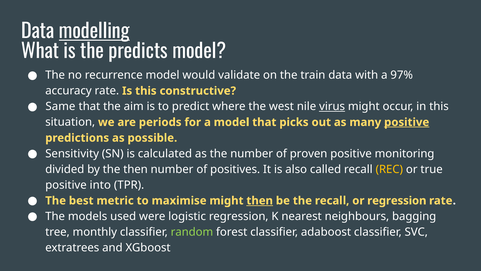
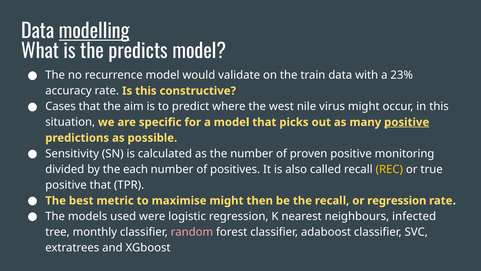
97%: 97% -> 23% (402, 75)
Same: Same -> Cases (61, 106)
virus underline: present -> none (332, 106)
periods: periods -> specific (160, 122)
the then: then -> each (136, 169)
positive into: into -> that (100, 185)
then underline: present -> none (260, 200)
bagging: bagging -> infected (414, 216)
random colour: light green -> pink (192, 232)
